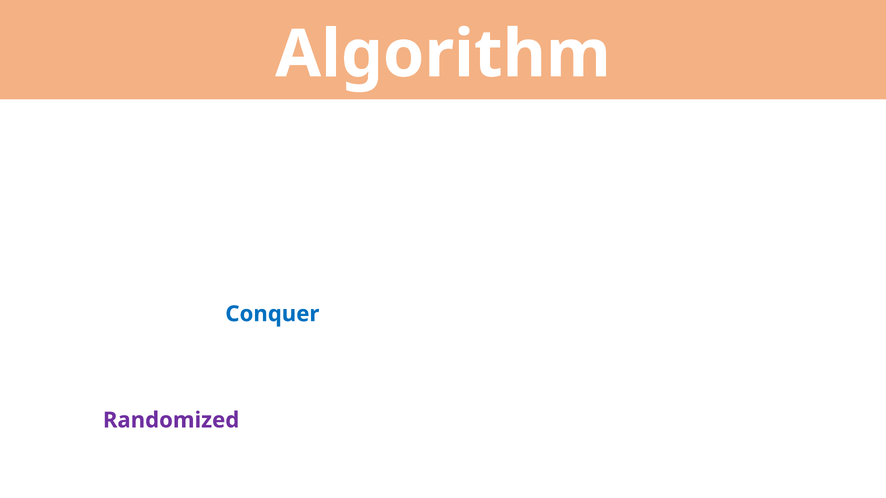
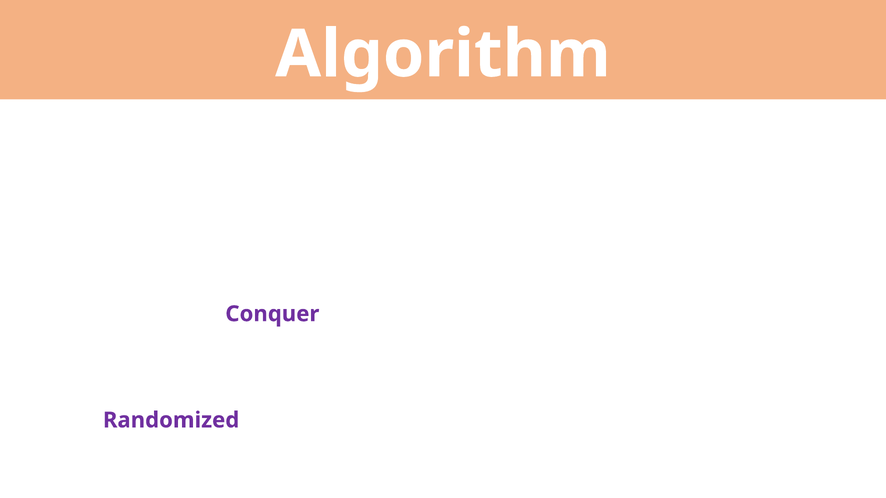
Conquer colour: blue -> purple (272, 314)
